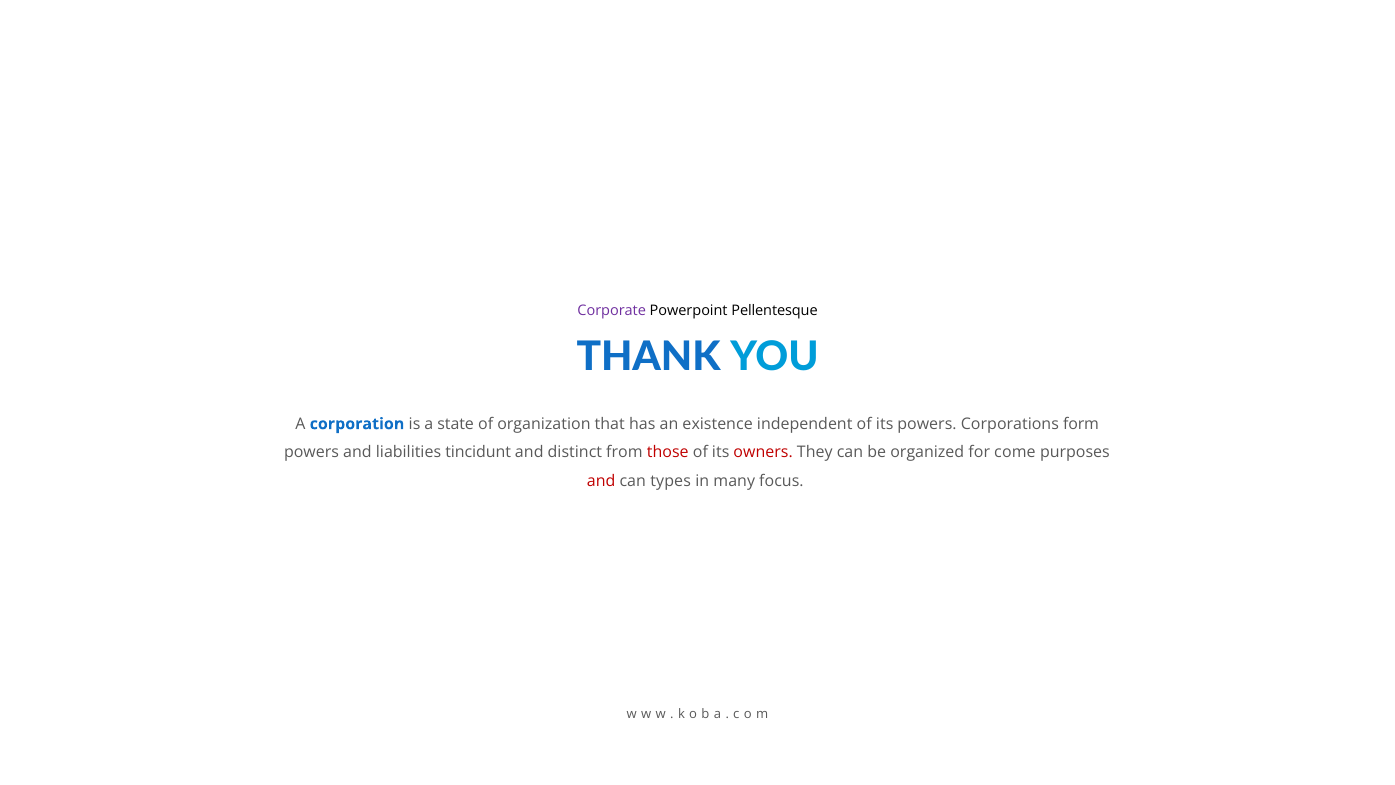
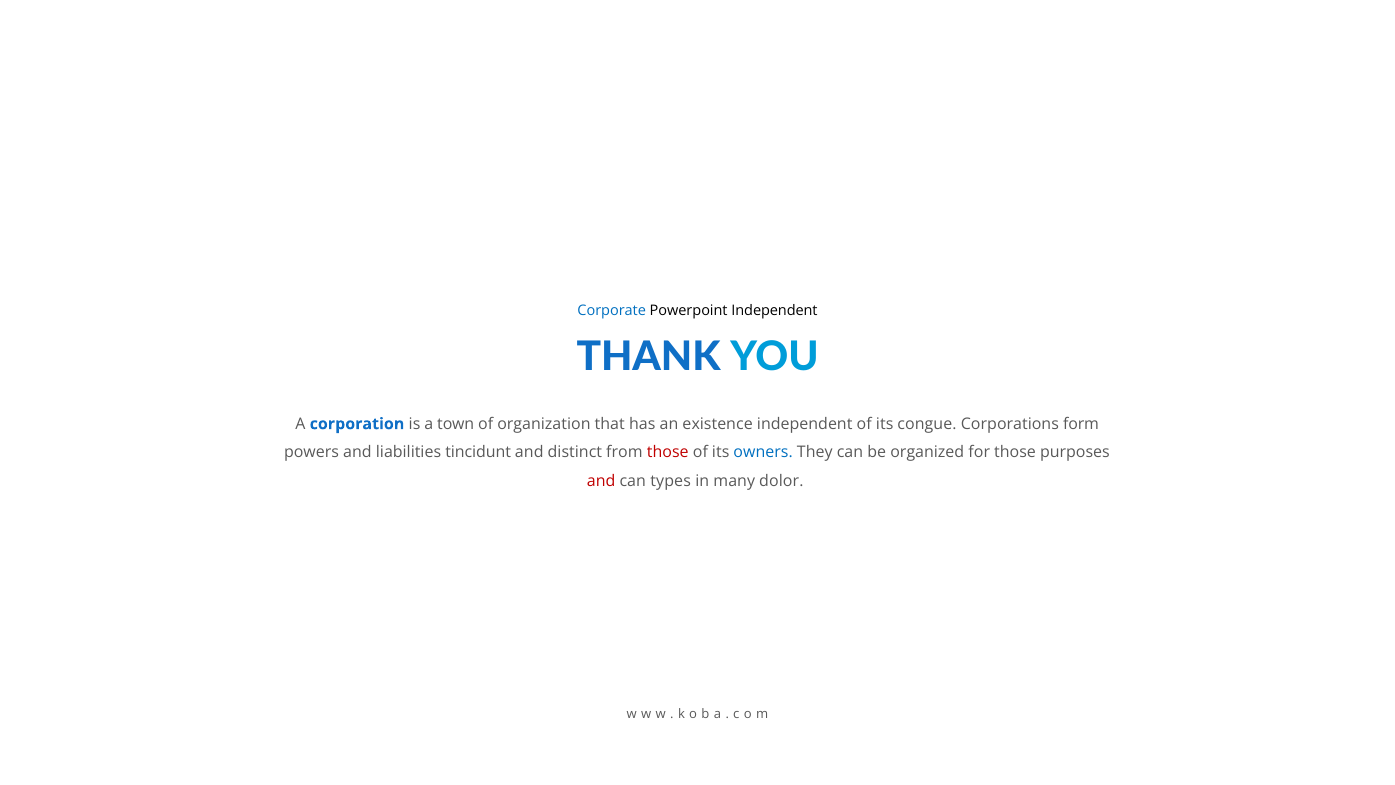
Corporate colour: purple -> blue (612, 311)
Powerpoint Pellentesque: Pellentesque -> Independent (775, 311)
state: state -> town (456, 424)
its powers: powers -> congue (927, 424)
owners colour: red -> blue (763, 453)
for come: come -> those (1015, 453)
focus: focus -> dolor (781, 481)
